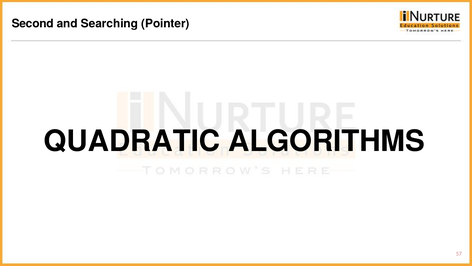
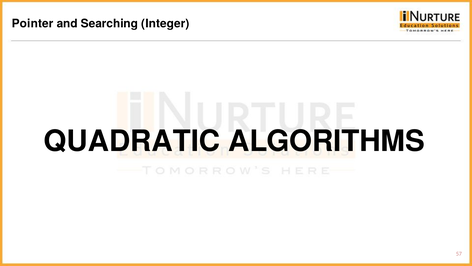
Second: Second -> Pointer (33, 24)
Pointer: Pointer -> Integer (165, 24)
